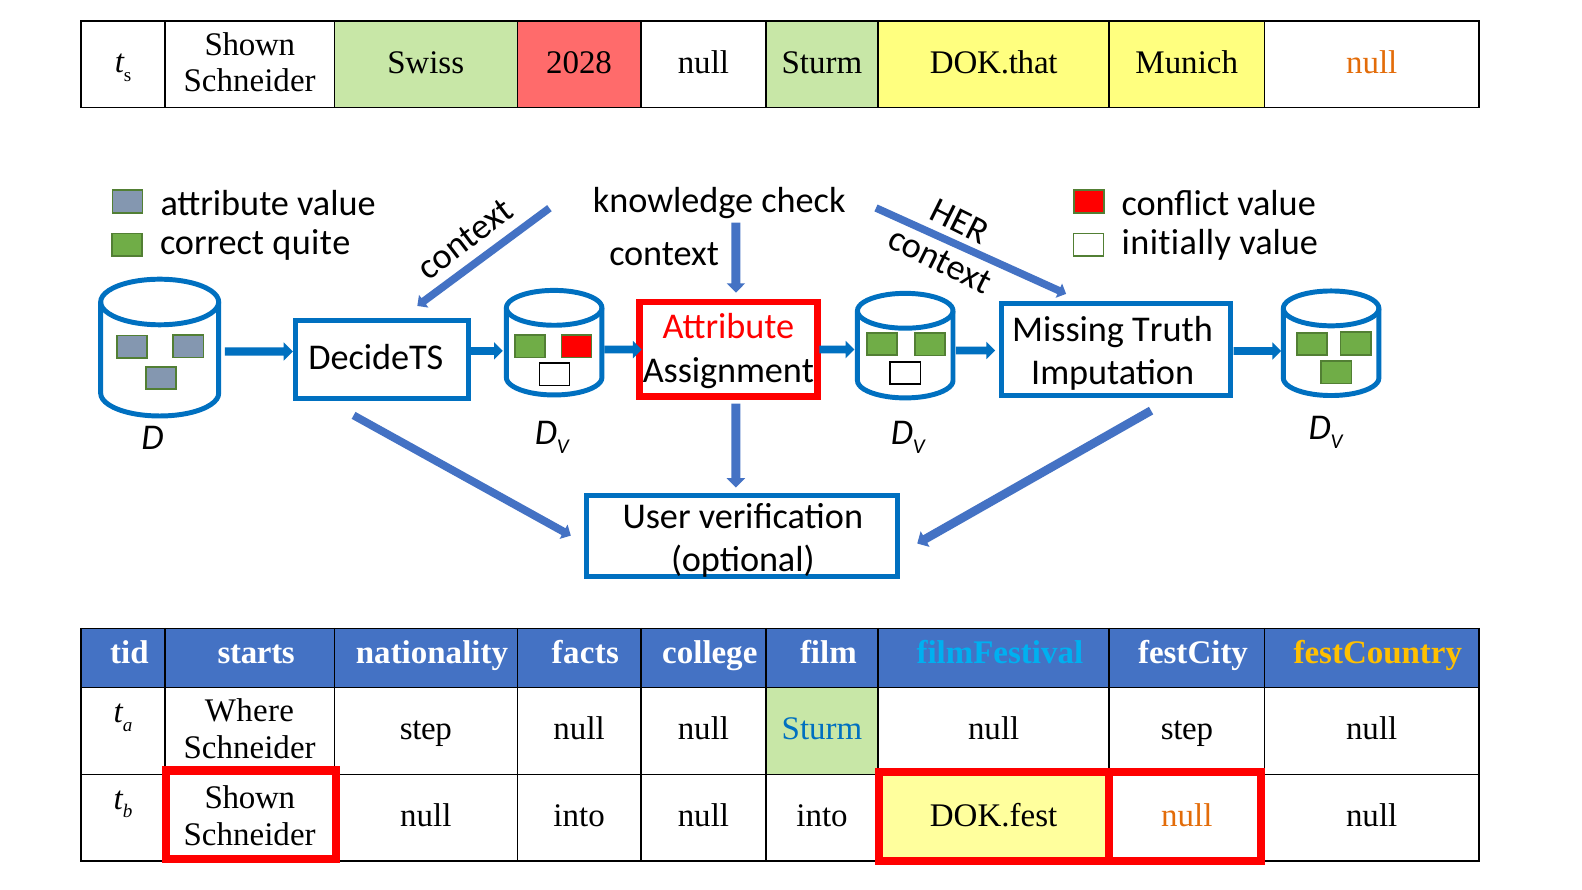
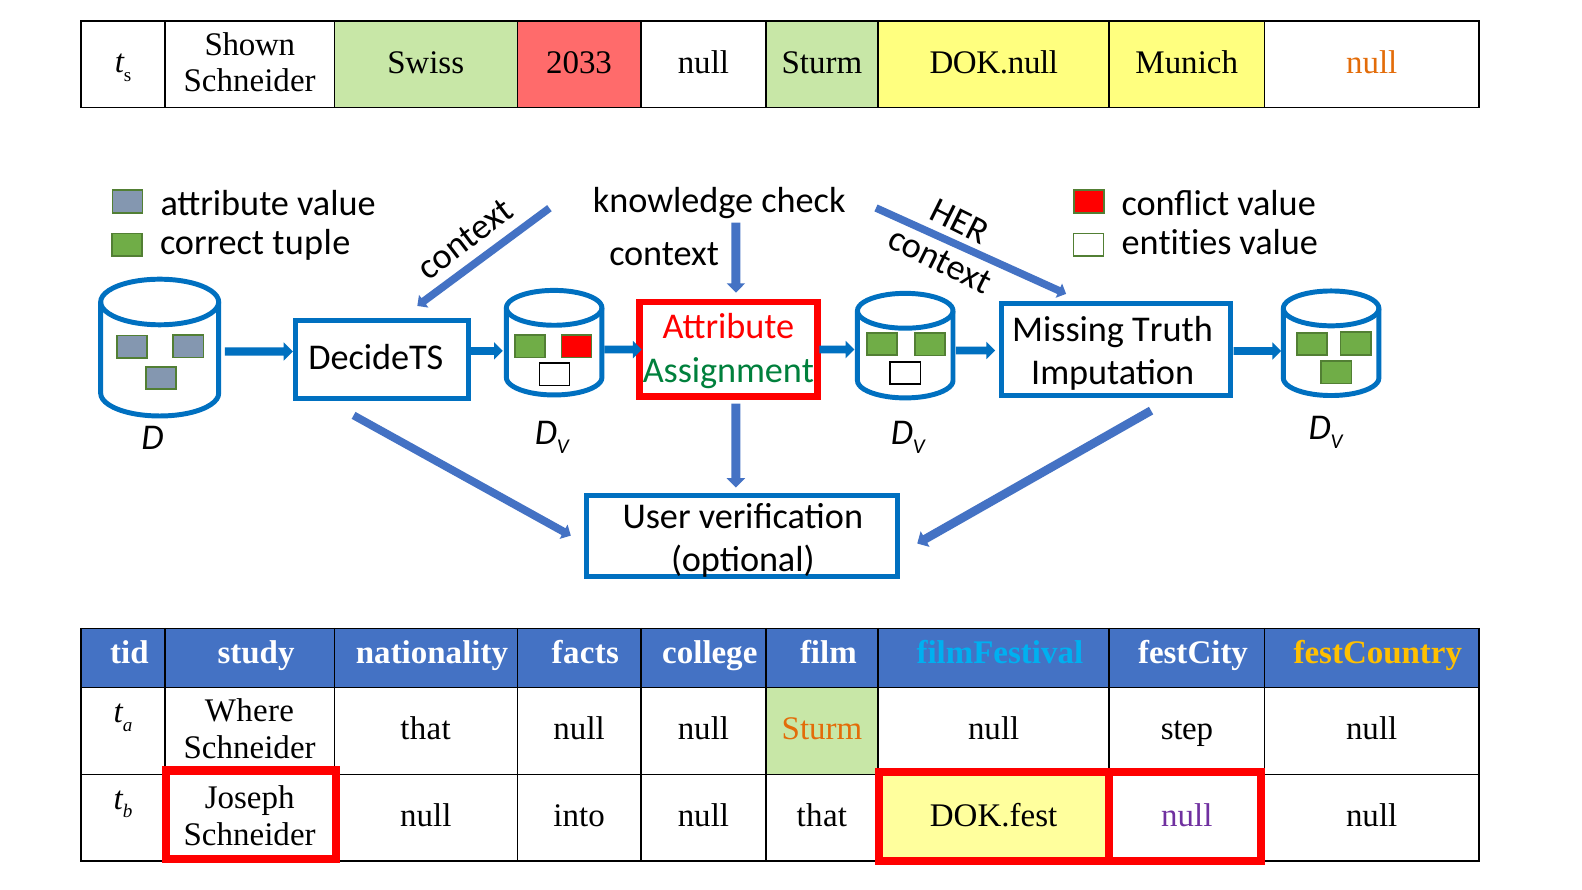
2028: 2028 -> 2033 (579, 63)
DOK.that: DOK.that -> DOK.null (994, 63)
quite: quite -> tuple (311, 242)
initially: initially -> entities (1177, 242)
Assignment colour: black -> green (728, 370)
starts: starts -> study (256, 652)
step: step -> that (426, 729)
Sturm colour: blue -> orange (822, 729)
Shown: Shown -> Joseph (250, 797)
into: into -> that (822, 816)
null colour: orange -> purple (1187, 816)
